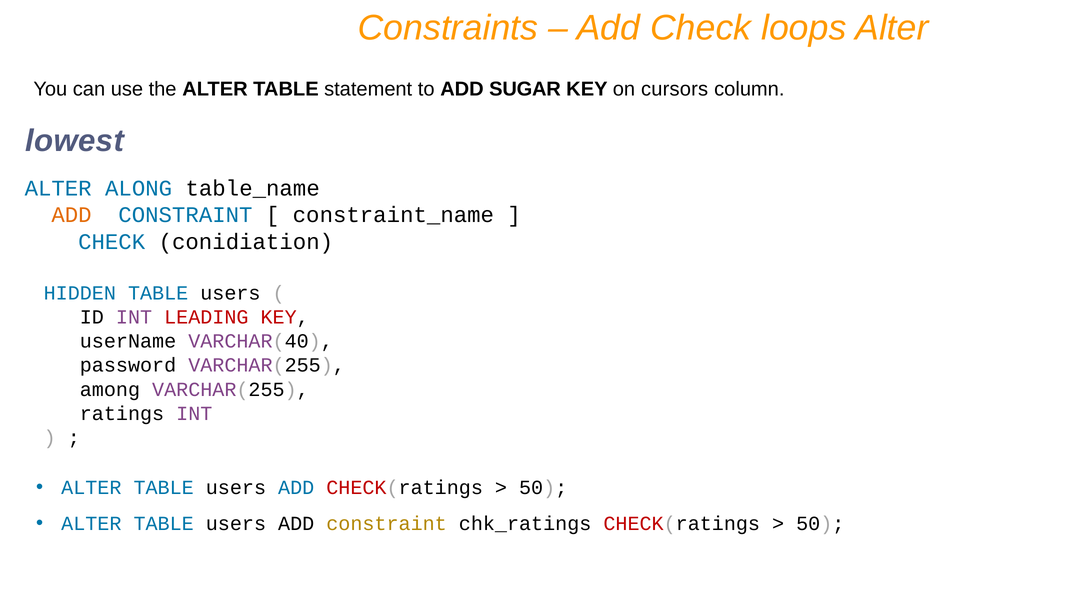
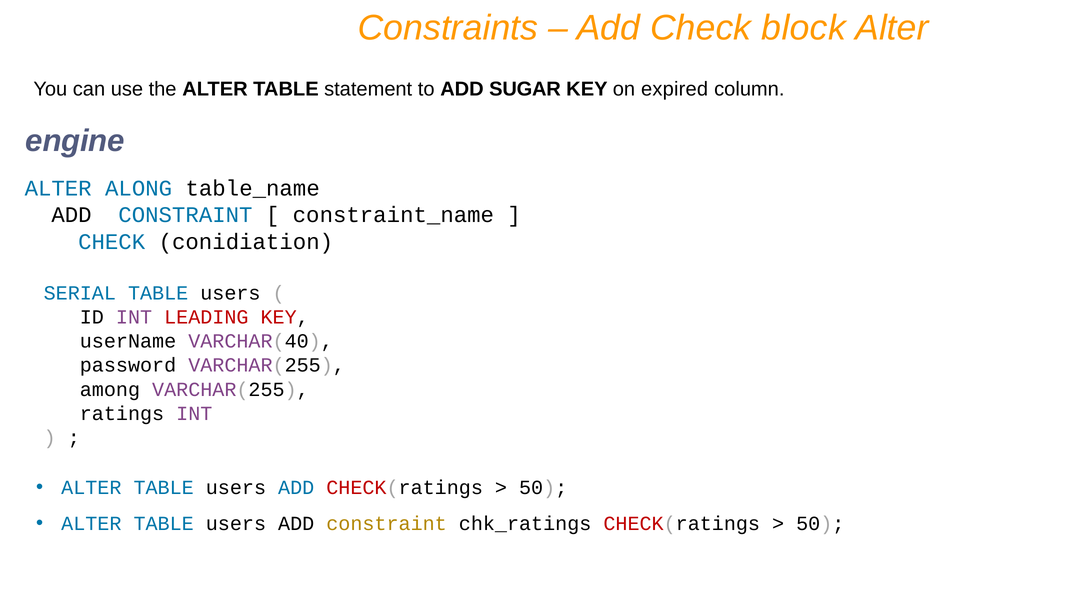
loops: loops -> block (804, 28)
cursors: cursors -> expired (675, 89)
lowest: lowest -> engine (75, 141)
ADD colour: orange -> black (72, 215)
HIDDEN: HIDDEN -> SERIAL (80, 293)
